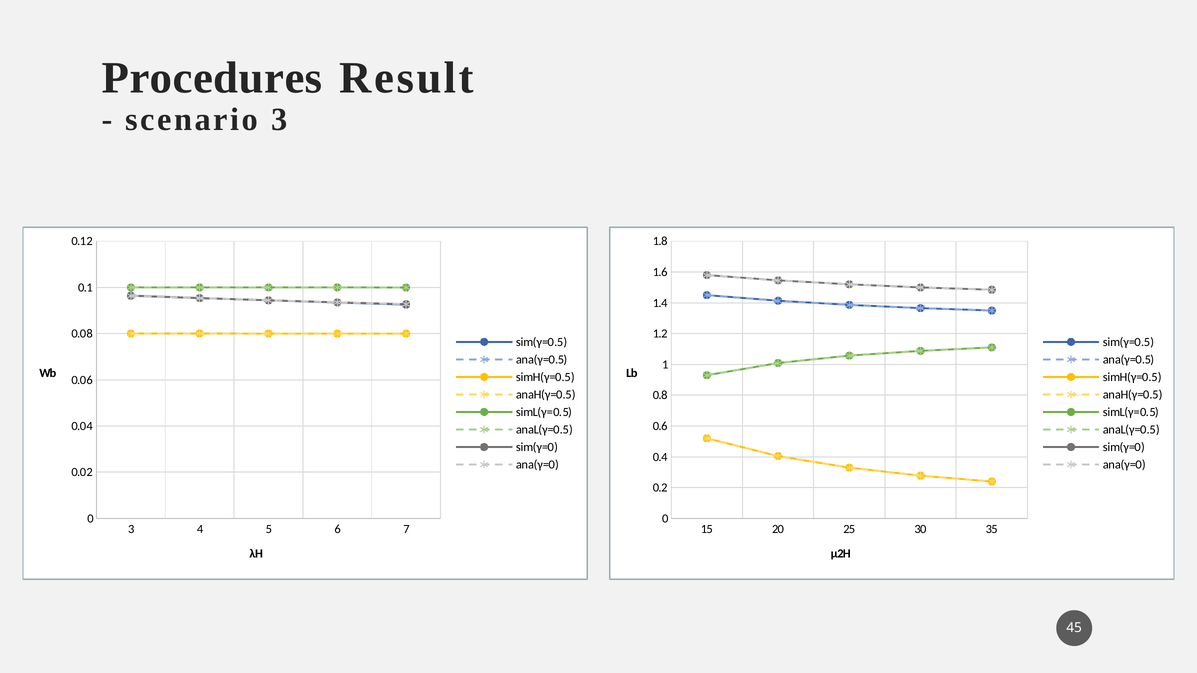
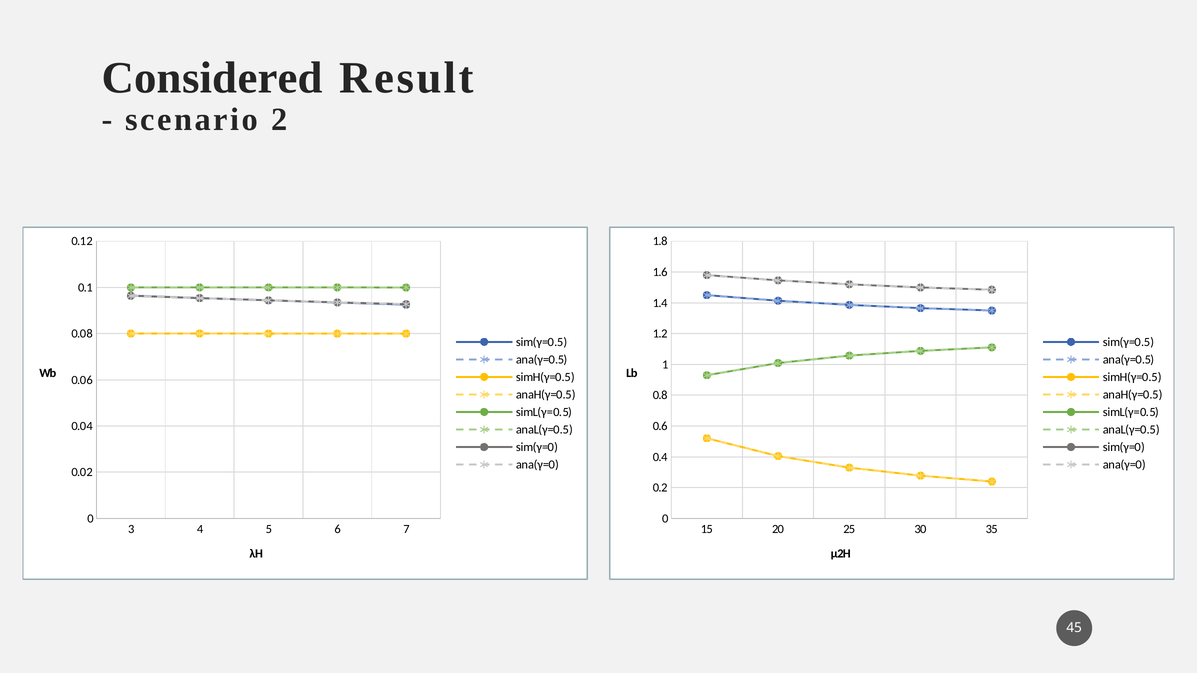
Procedures: Procedures -> Considered (212, 78)
scenario 3: 3 -> 2 (279, 120)
